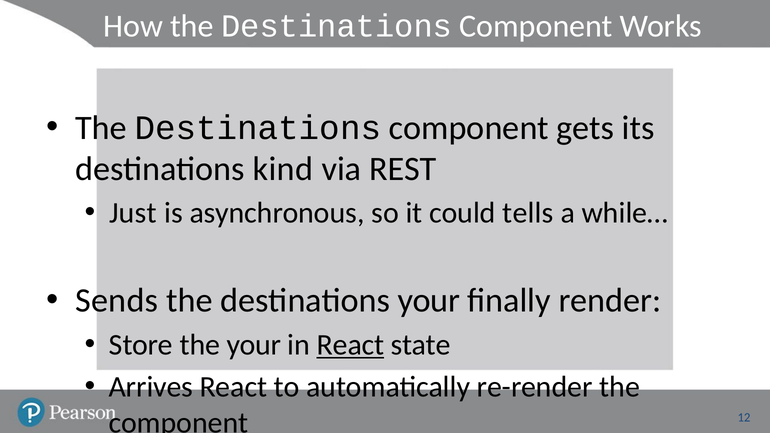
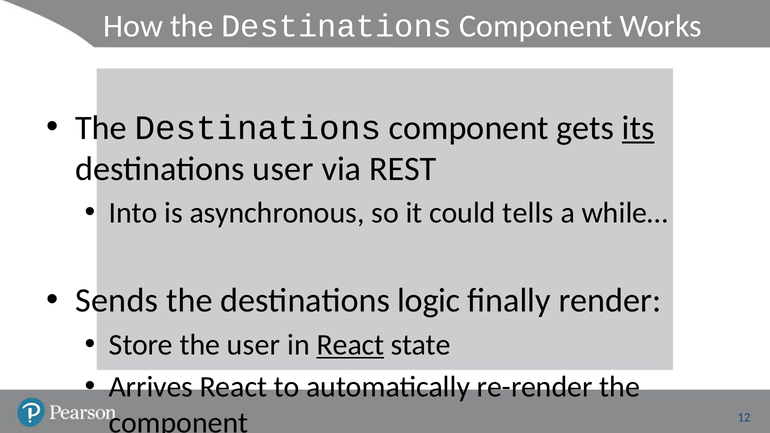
its underline: none -> present (638, 128)
destinations kind: kind -> user (283, 169)
Just: Just -> Into (133, 213)
destinations your: your -> logic (429, 301)
the your: your -> user (254, 345)
